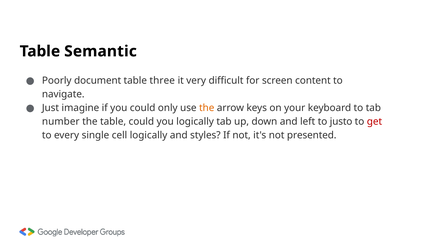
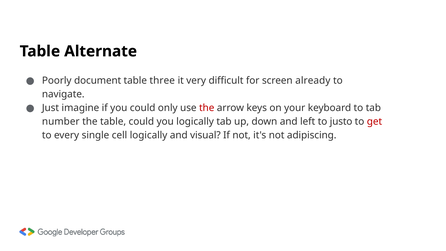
Semantic: Semantic -> Alternate (101, 51)
content: content -> already (313, 81)
the colour: orange -> red (207, 108)
styles: styles -> visual (205, 135)
presented: presented -> adipiscing (312, 135)
